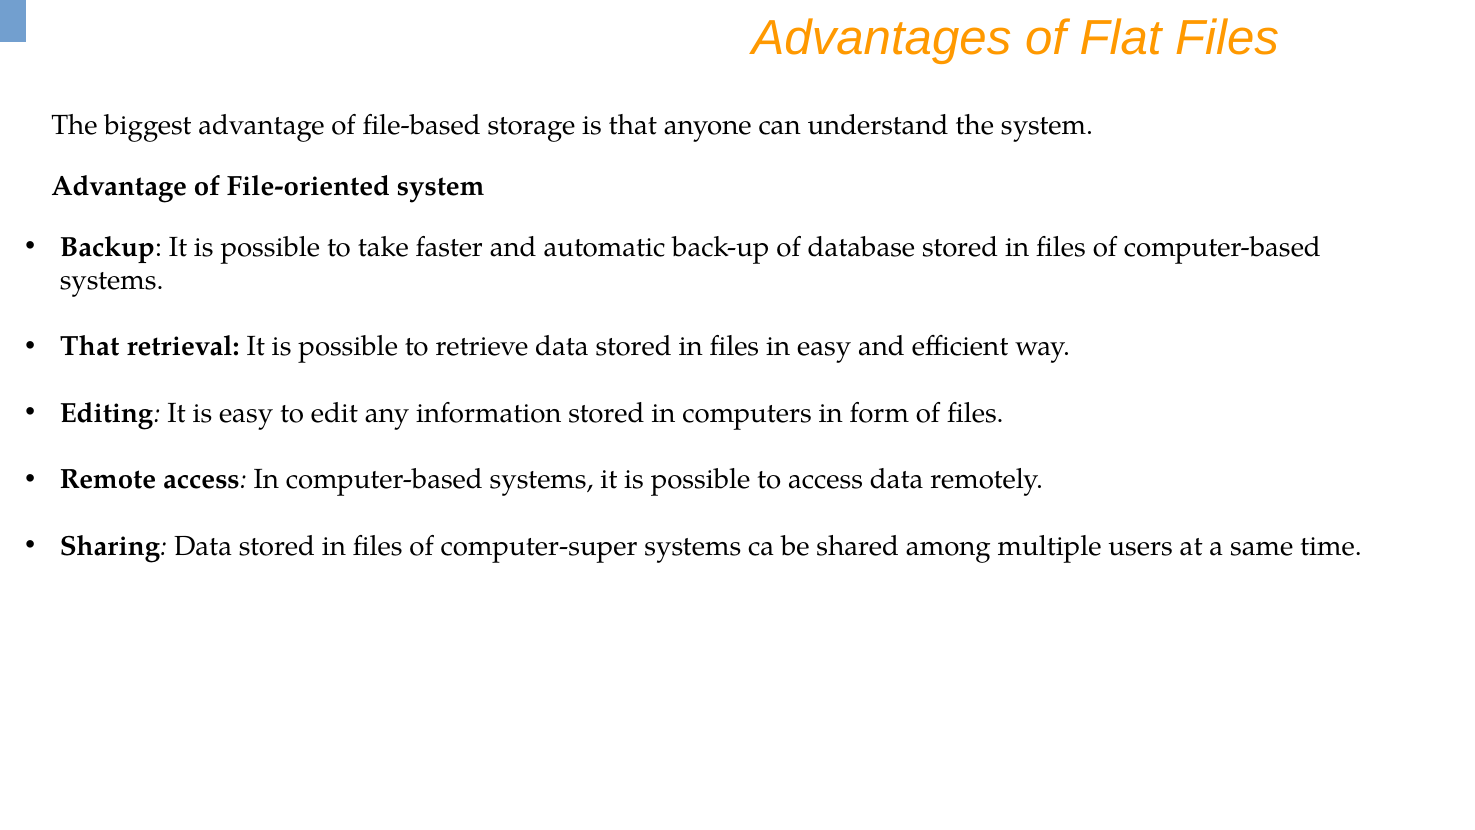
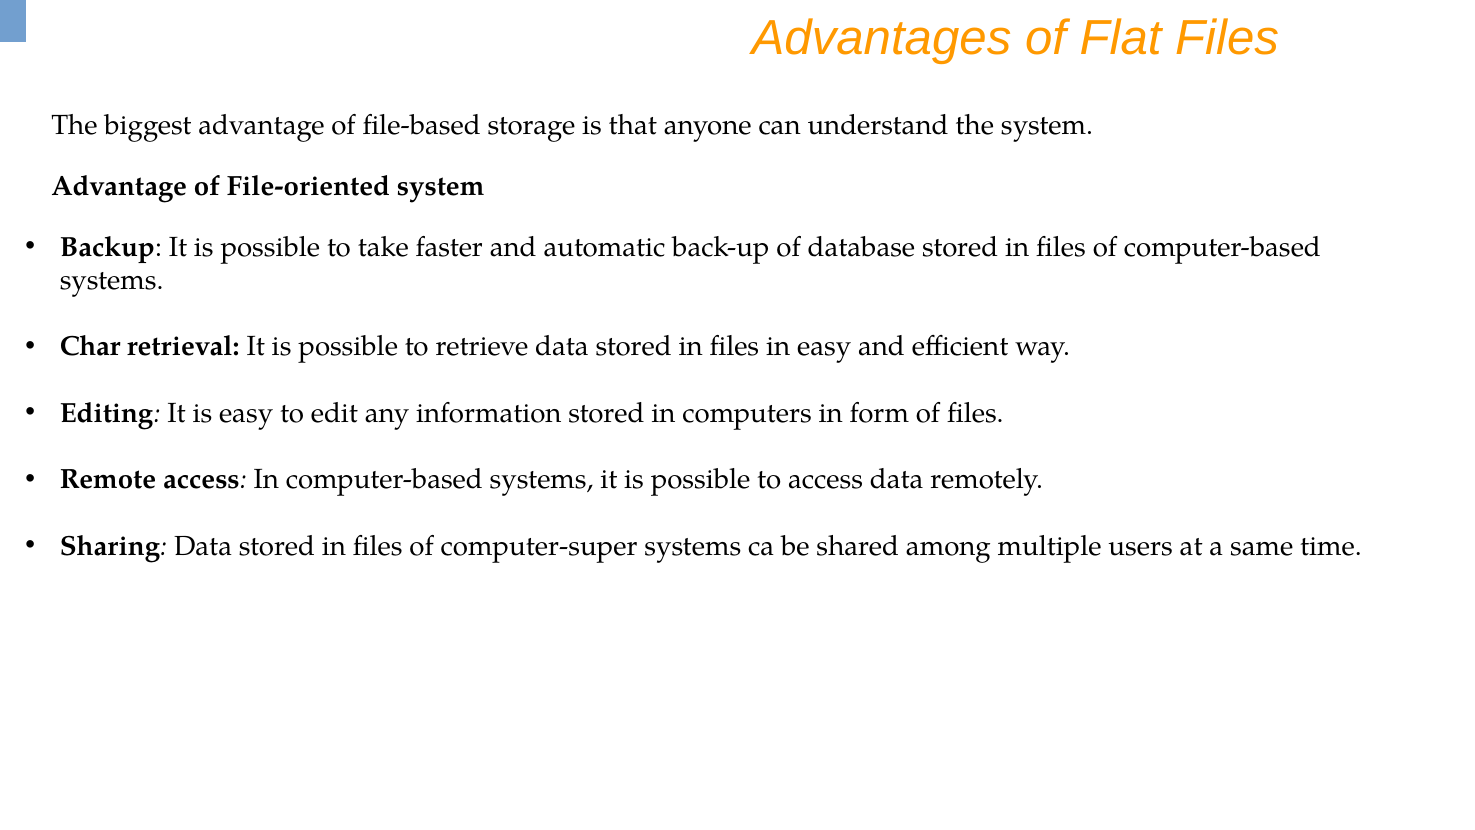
That: That -> Char (90, 347)
